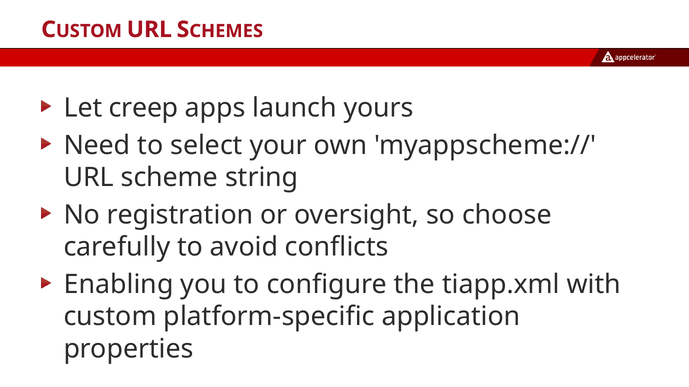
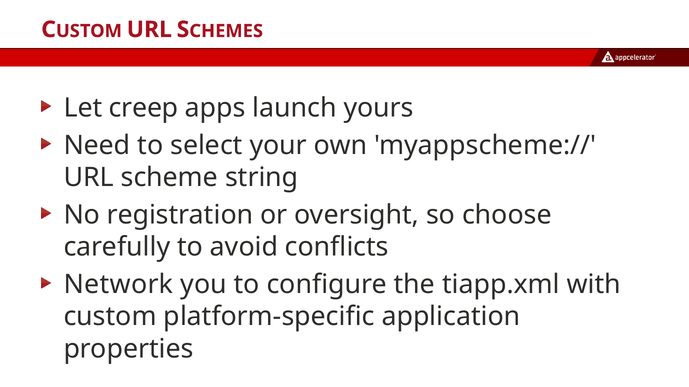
Enabling: Enabling -> Network (118, 285)
